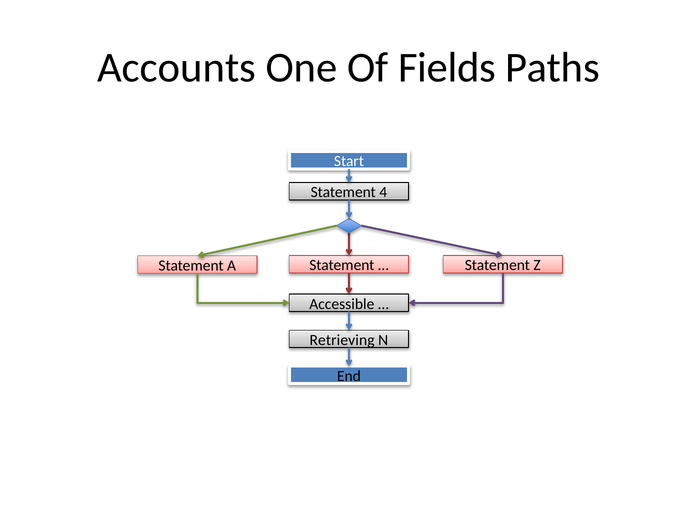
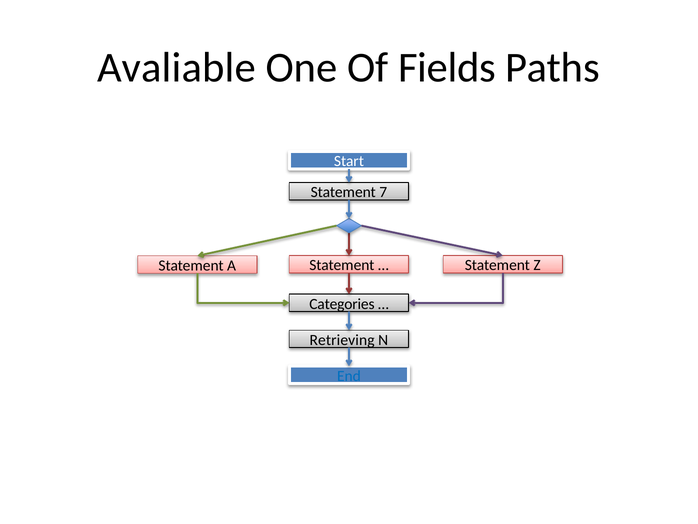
Accounts: Accounts -> Avaliable (177, 68)
4: 4 -> 7 (383, 192)
Accessible: Accessible -> Categories (342, 304)
End colour: black -> blue (349, 376)
